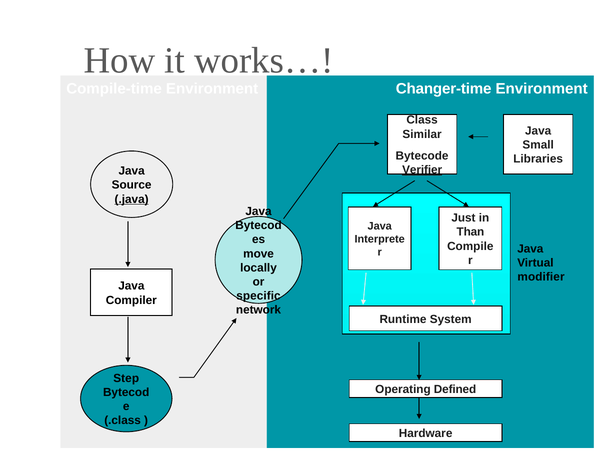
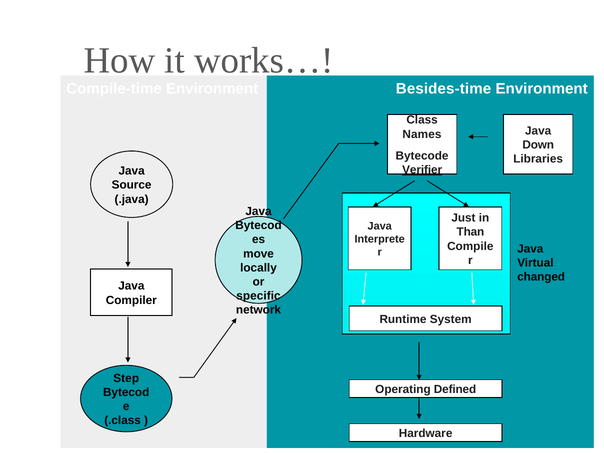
Changer-time: Changer-time -> Besides-time (444, 89)
Similar: Similar -> Names (422, 134)
Small: Small -> Down (538, 145)
.java underline: present -> none (132, 199)
modifier: modifier -> changed (541, 277)
